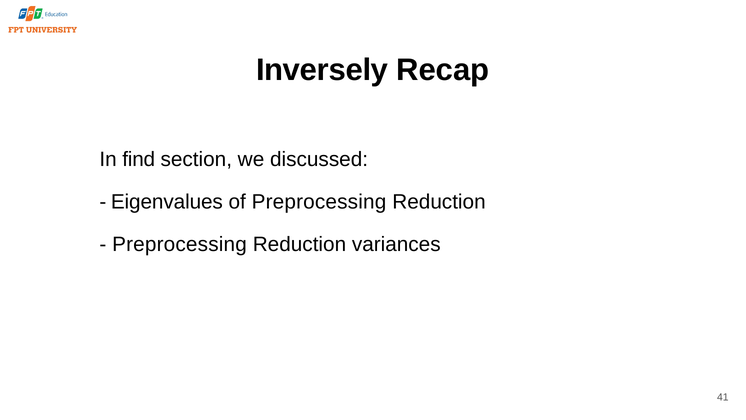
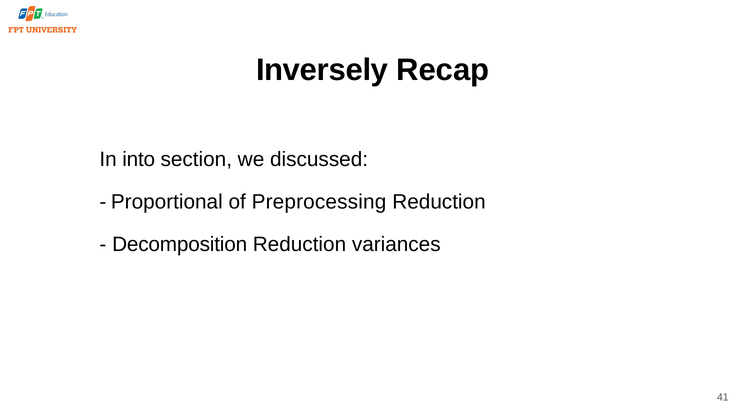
find: find -> into (139, 159)
Eigenvalues: Eigenvalues -> Proportional (167, 202)
Preprocessing: Preprocessing -> Decomposition (180, 244)
